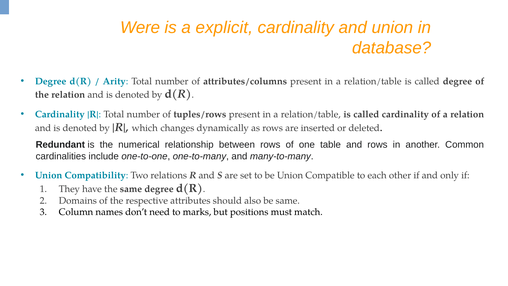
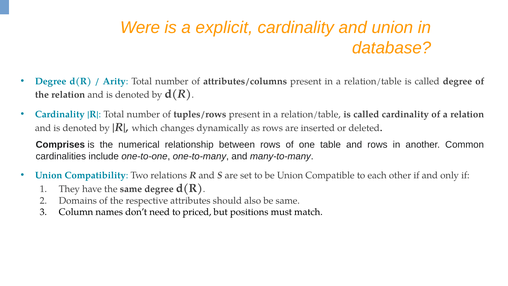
Redundant: Redundant -> Comprises (60, 145)
marks: marks -> priced (197, 212)
